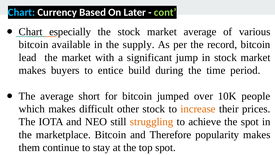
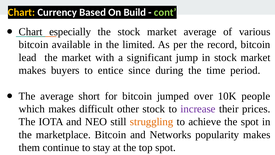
Chart colour: light blue -> yellow (21, 12)
Later: Later -> Build (135, 12)
supply: supply -> limited (139, 45)
build: build -> since (139, 70)
increase colour: orange -> purple (198, 109)
Therefore: Therefore -> Networks (170, 134)
